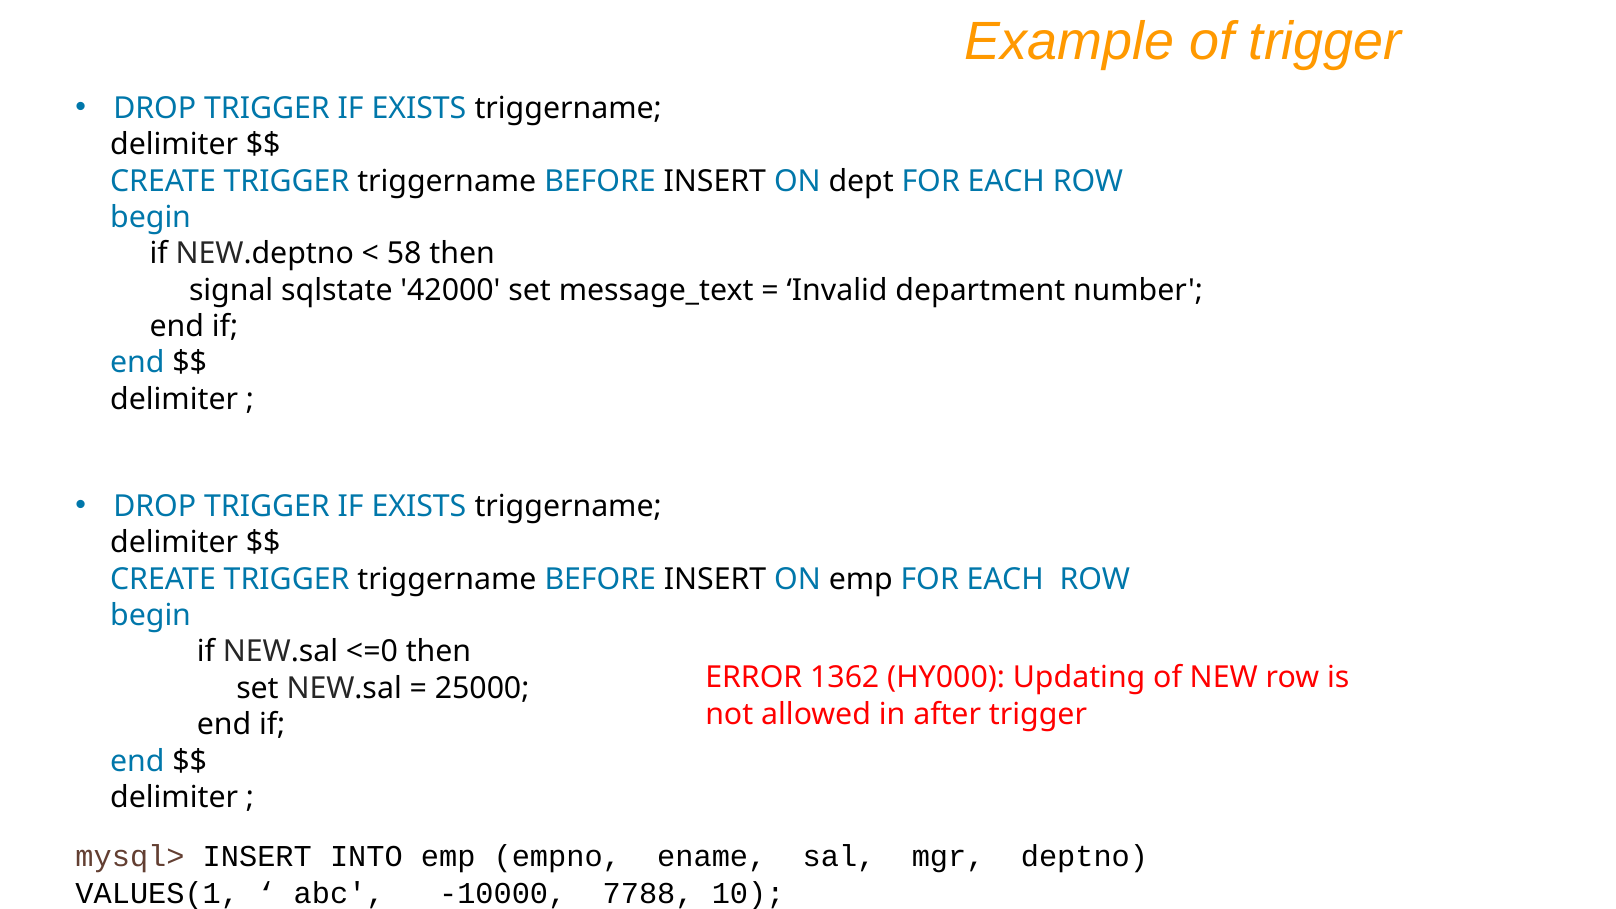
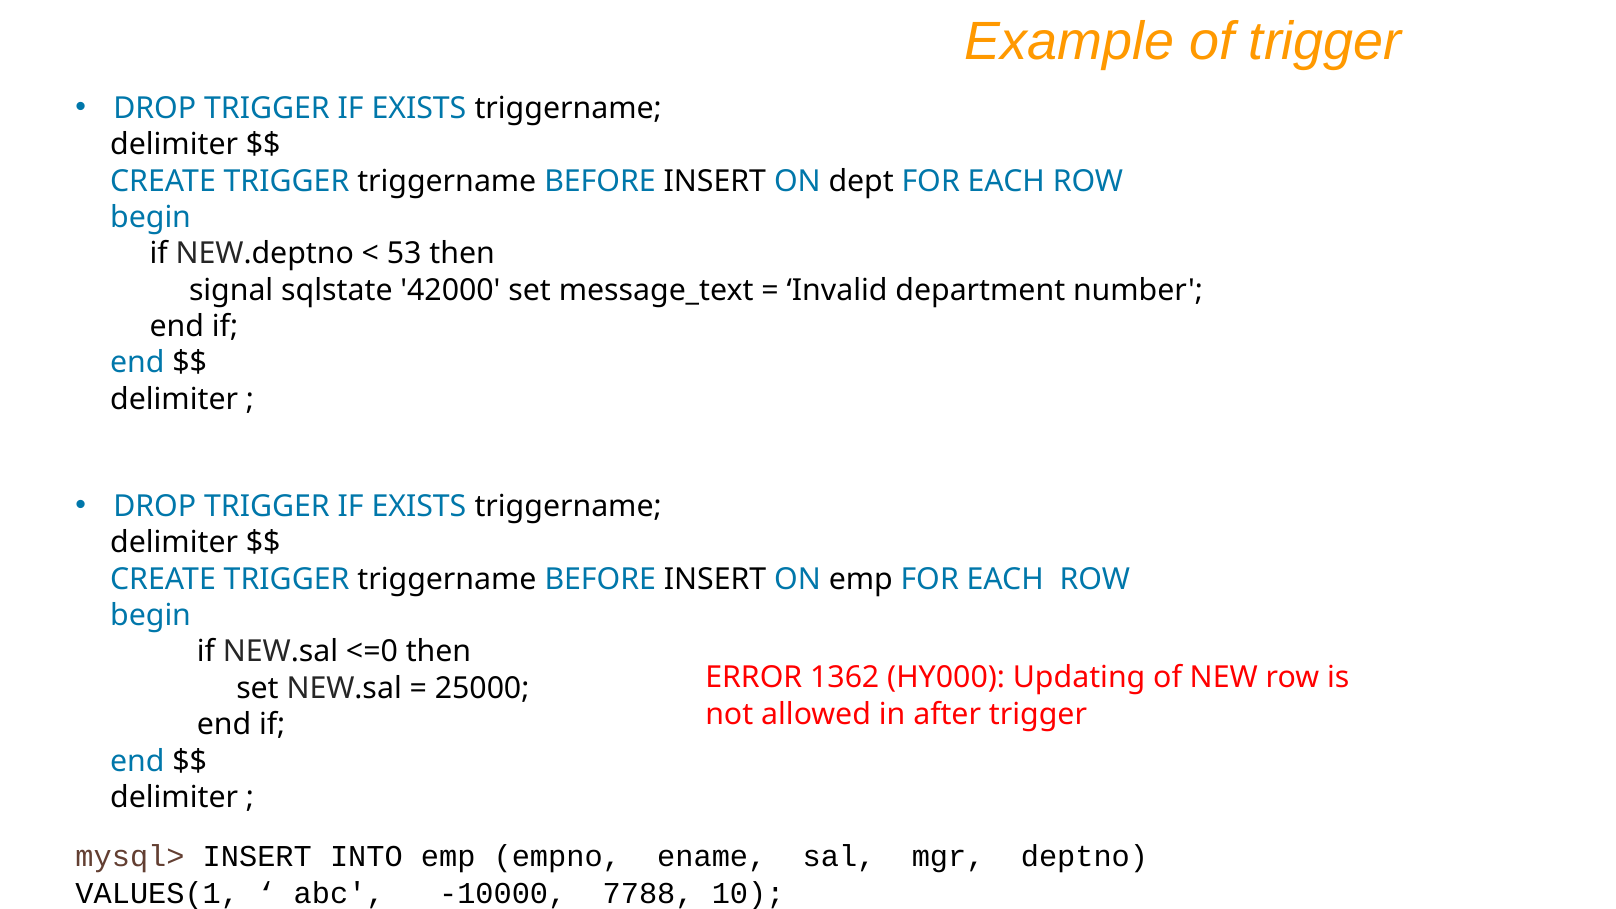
58: 58 -> 53 (404, 254)
